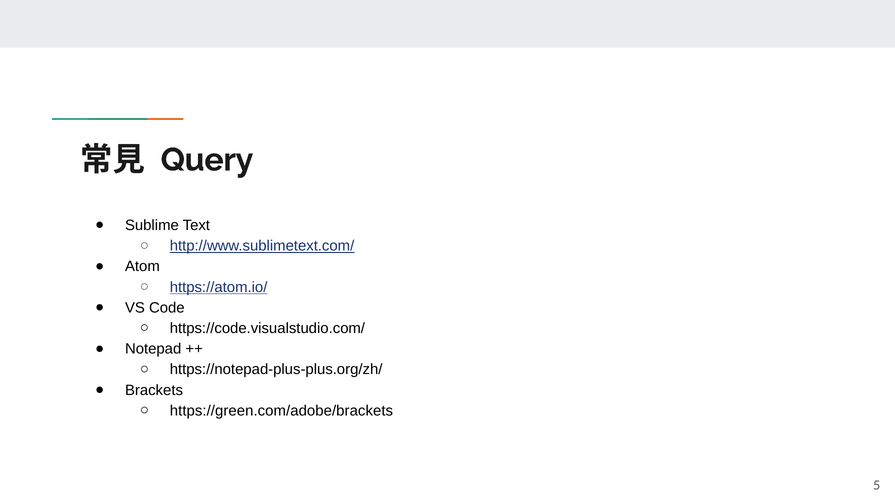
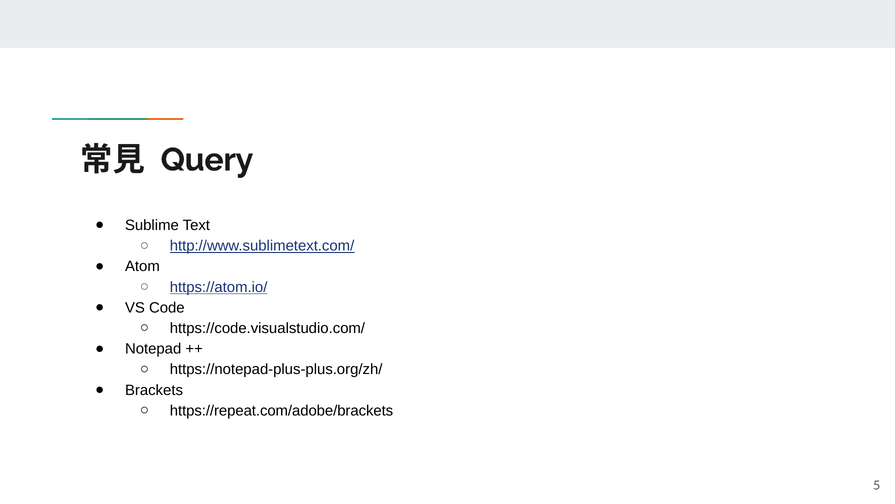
https://green.com/adobe/brackets: https://green.com/adobe/brackets -> https://repeat.com/adobe/brackets (282, 410)
